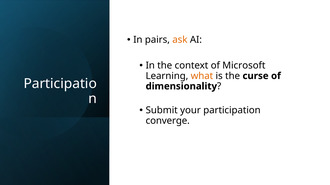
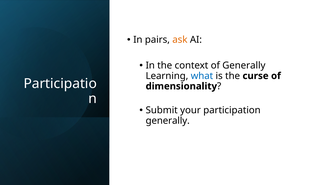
of Microsoft: Microsoft -> Generally (244, 66)
what colour: orange -> blue (202, 76)
converge: converge -> generally (168, 121)
